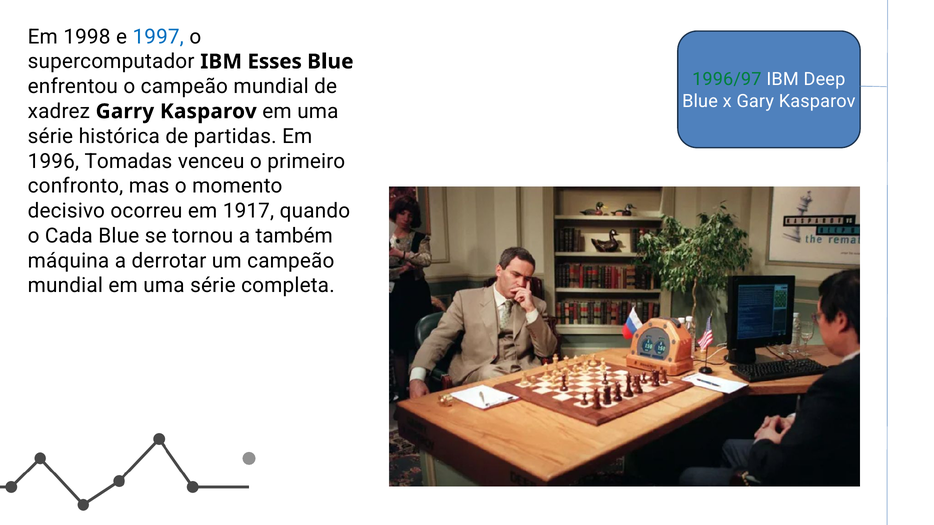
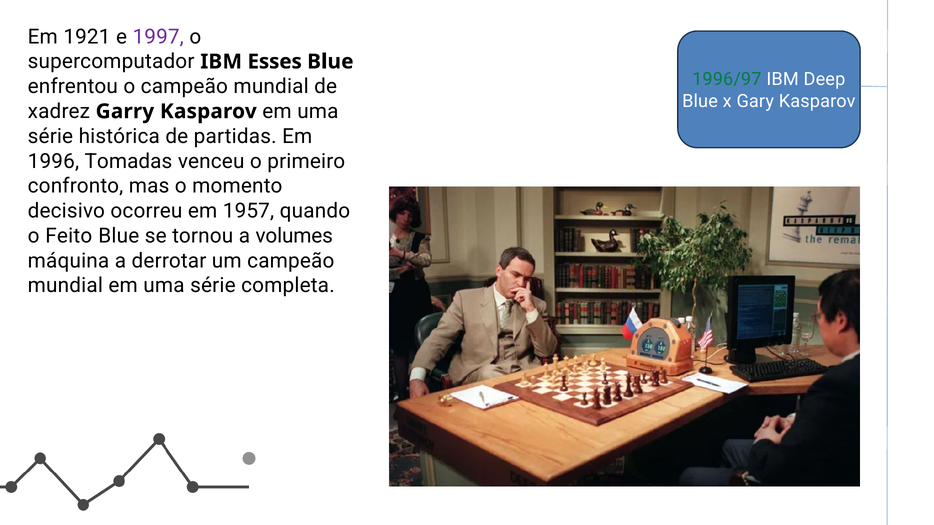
1998: 1998 -> 1921 (87, 37)
1997 colour: blue -> purple (158, 37)
1917: 1917 -> 1957 (248, 211)
Cada: Cada -> Feito (69, 236)
também: também -> volumes (294, 236)
